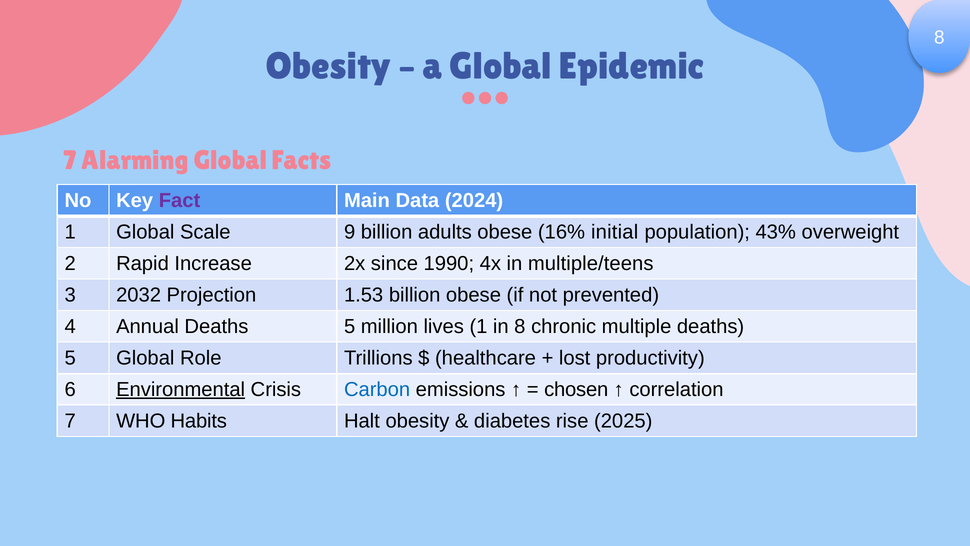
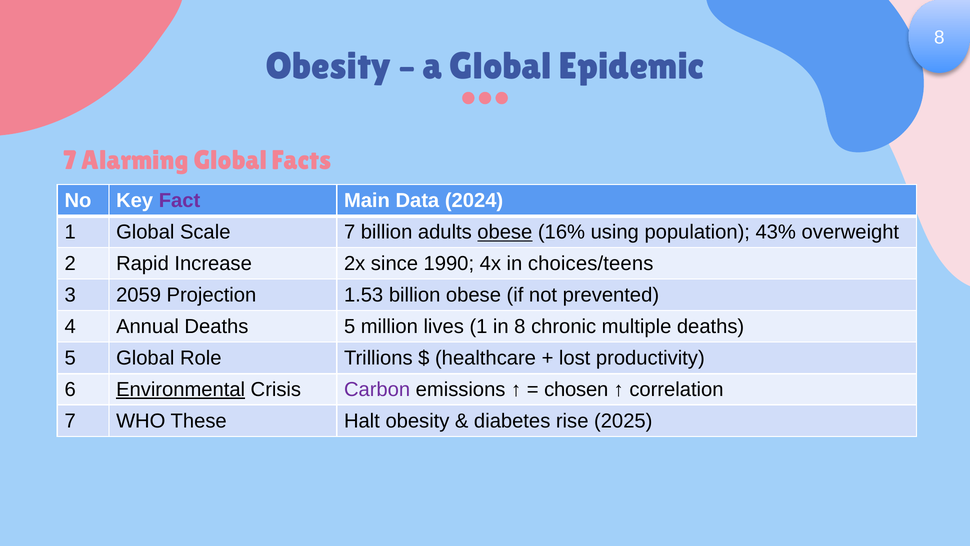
Scale 9: 9 -> 7 (350, 232)
obese underline: none -> present (505, 232)
initial: initial -> using (615, 232)
multiple/teens: multiple/teens -> choices/teens (591, 264)
2032: 2032 -> 2059 (139, 295)
Carbon colour: blue -> purple (377, 389)
Habits: Habits -> These (199, 421)
